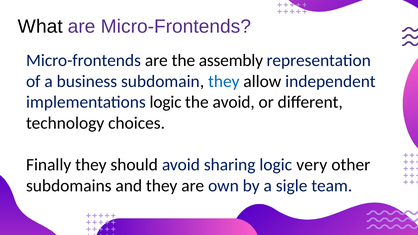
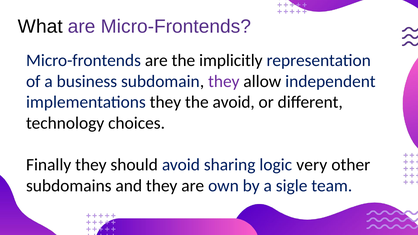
assembly: assembly -> implicitly (231, 60)
they colour: blue -> purple (224, 81)
implementations logic: logic -> they (165, 102)
